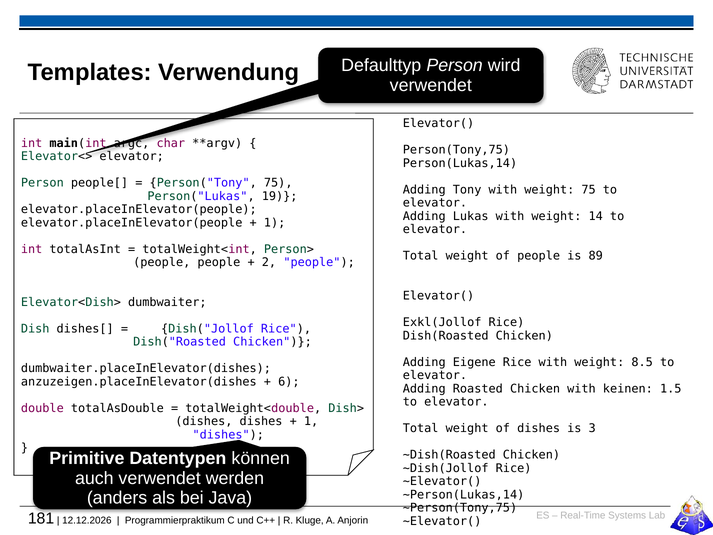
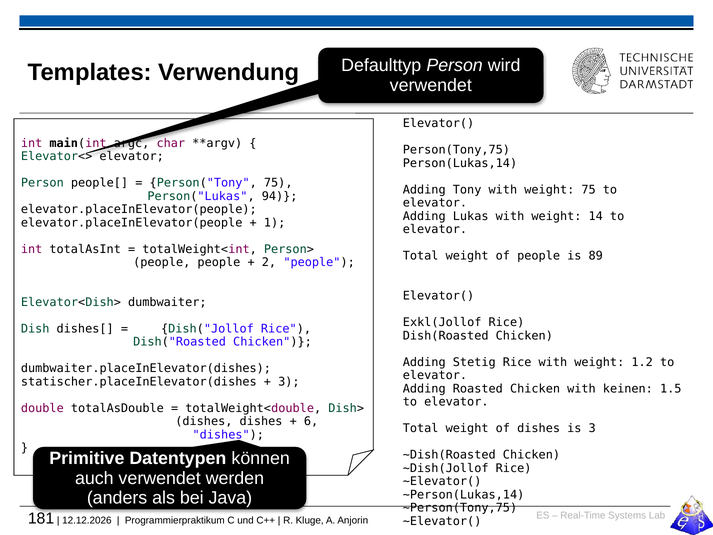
19: 19 -> 94 (280, 196)
Eigene: Eigene -> Stetig (474, 362)
8.5: 8.5 -> 1.2 (642, 362)
anzuzeigen.placeInElevator(dishes: anzuzeigen.placeInElevator(dishes -> statischer.placeInElevator(dishes (139, 382)
6: 6 -> 3 (289, 382)
1: 1 -> 6 (311, 421)
